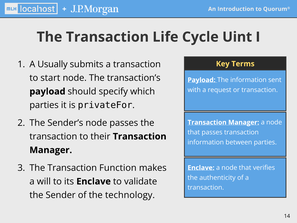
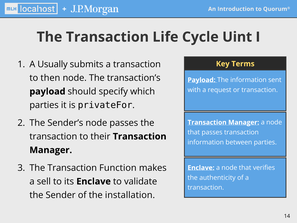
start: start -> then (50, 78)
will: will -> sell (44, 181)
technology: technology -> installation (130, 195)
